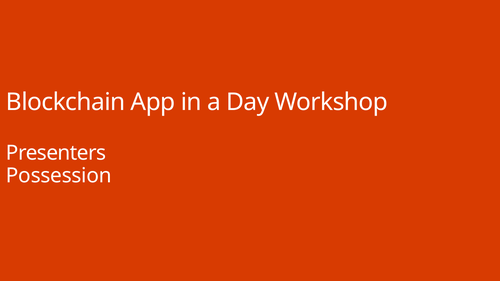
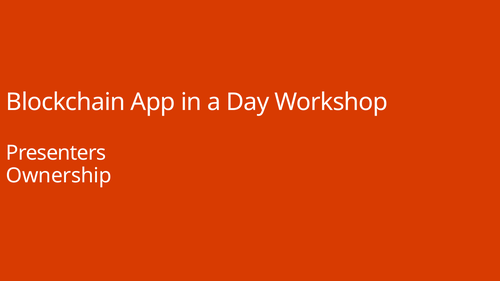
Possession: Possession -> Ownership (59, 176)
